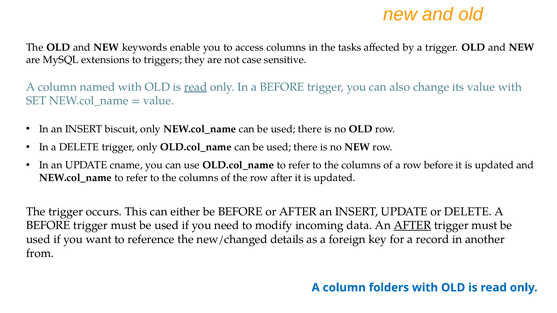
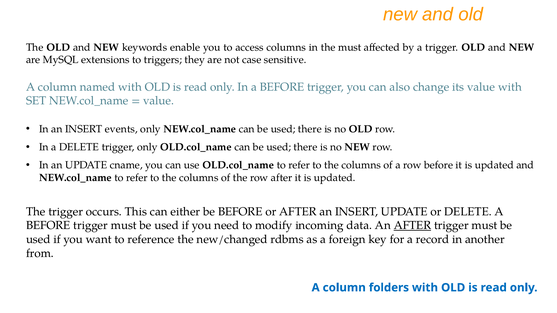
the tasks: tasks -> must (350, 47)
read underline: present -> none (196, 87)
biscuit: biscuit -> events (121, 129)
details: details -> rdbms (287, 240)
